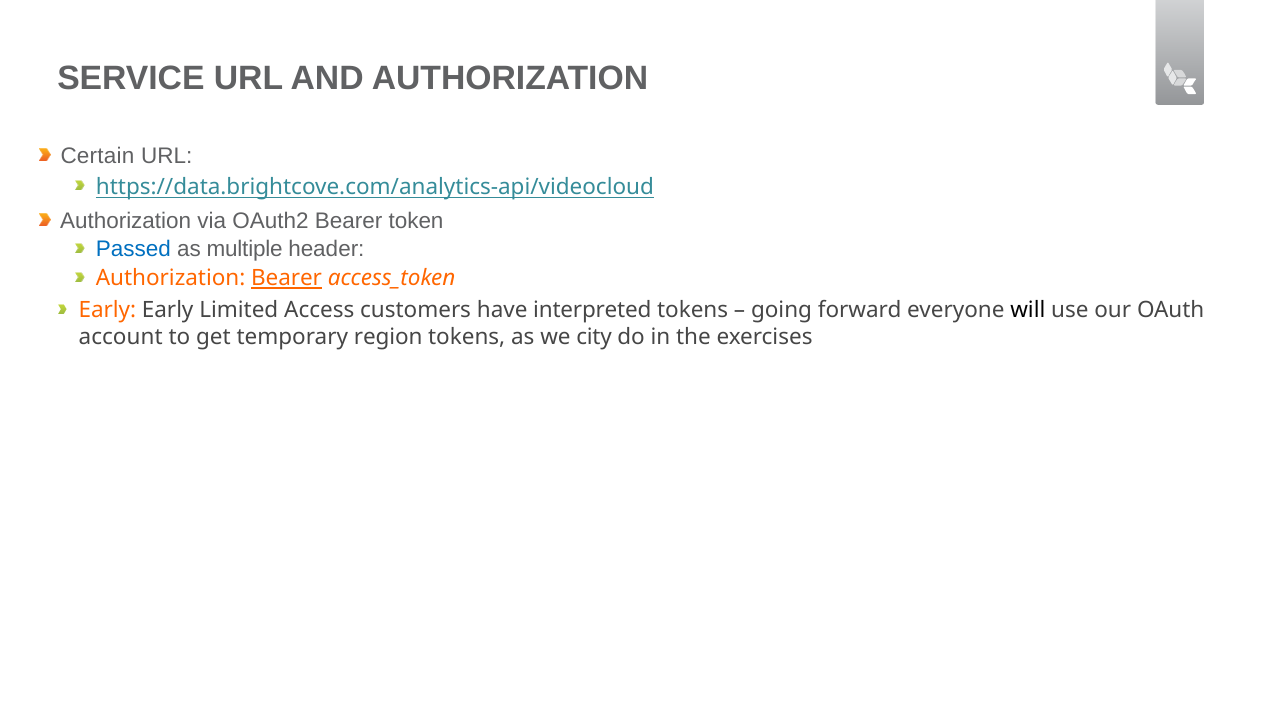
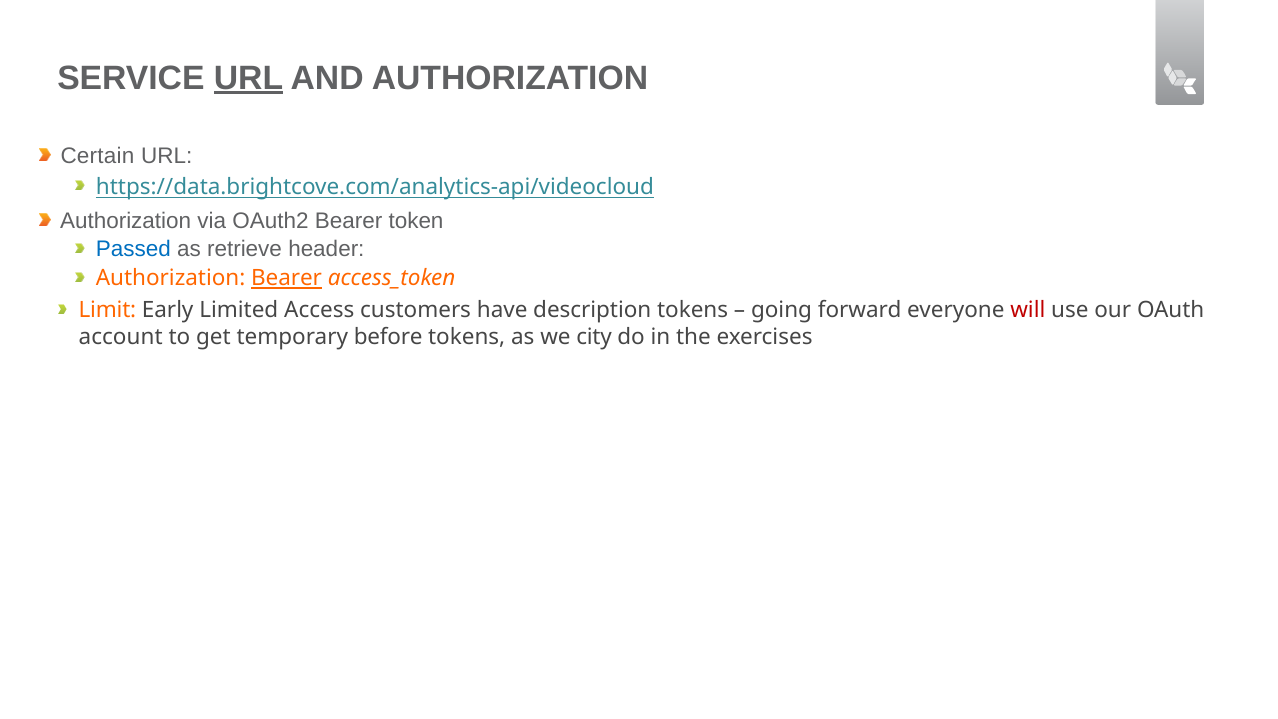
URL underline: none -> present (248, 78)
multiple: multiple -> retrieve (245, 249)
Early: Early -> Limit (107, 310)
interpreted: interpreted -> description (592, 310)
will colour: black -> red (1028, 310)
region: region -> before (388, 337)
